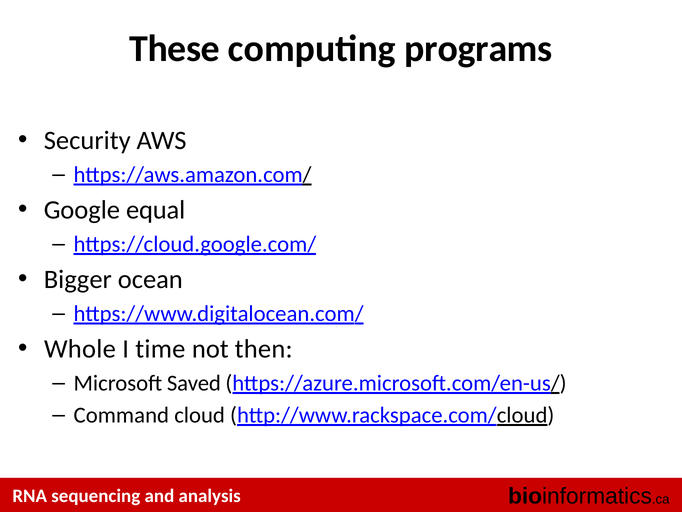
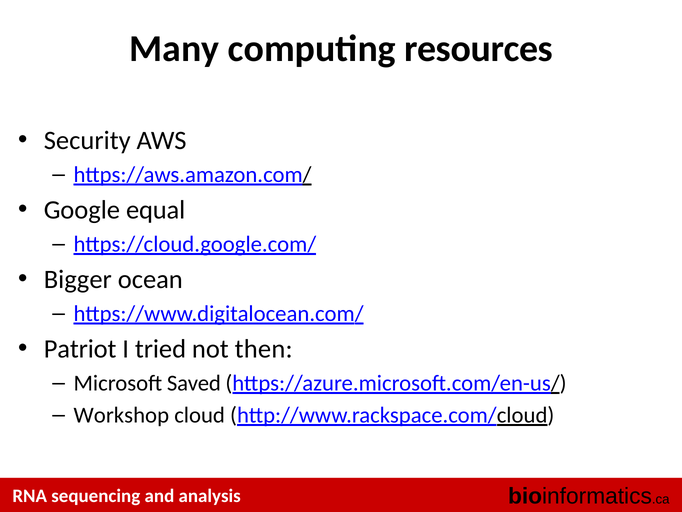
These: These -> Many (174, 49)
programs: programs -> resources (478, 49)
Whole: Whole -> Patriot (80, 349)
time: time -> tried (161, 349)
Command: Command -> Workshop (121, 415)
